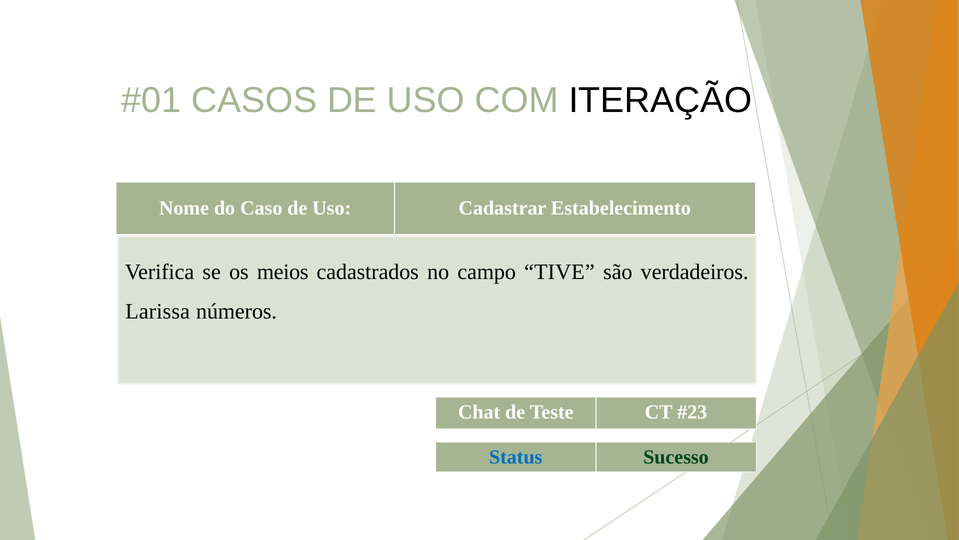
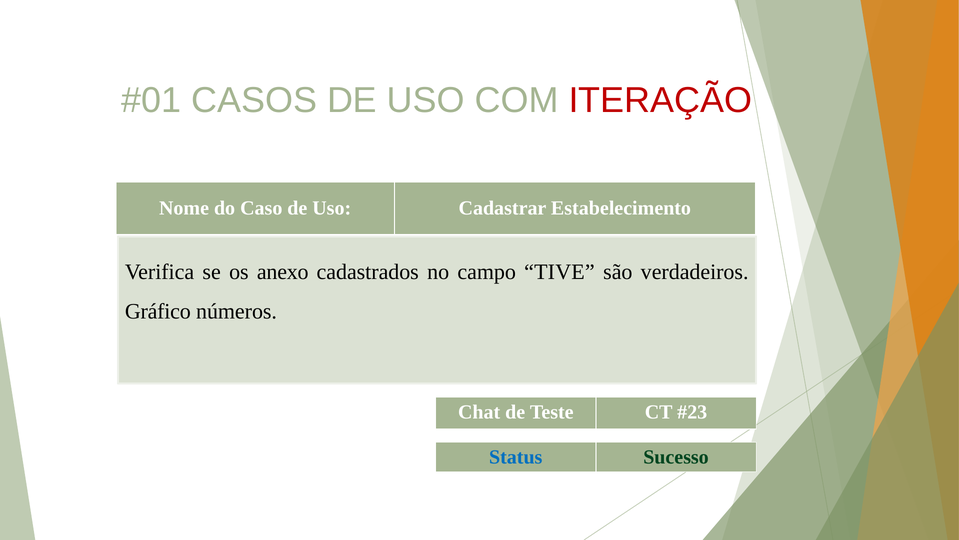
ITERAÇÃO colour: black -> red (660, 100)
meios: meios -> anexo (283, 272)
Larissa: Larissa -> Gráfico (158, 311)
